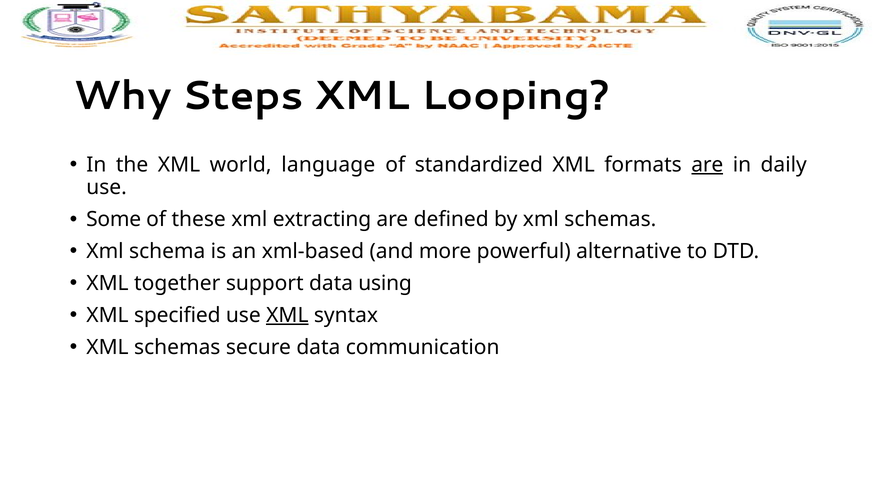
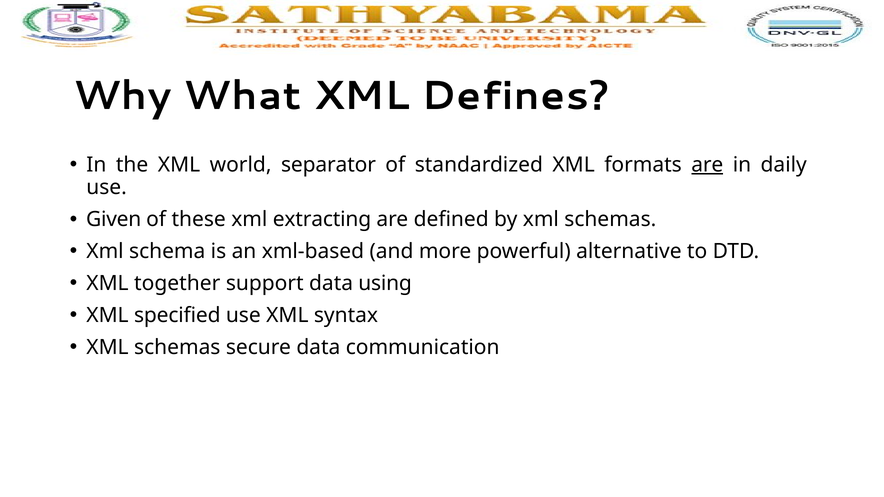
Steps: Steps -> What (242, 96)
Looping: Looping -> Defines (516, 96)
language: language -> separator (328, 165)
Some: Some -> Given (114, 220)
XML underline: present -> none (287, 315)
